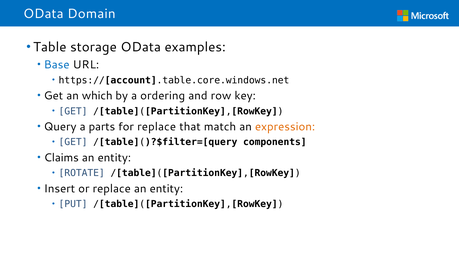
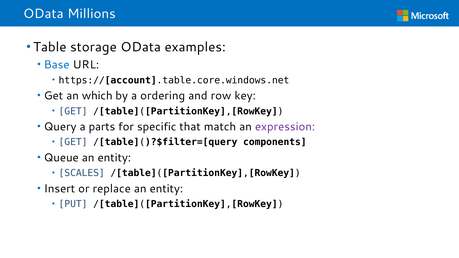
Domain: Domain -> Millions (91, 14)
for replace: replace -> specific (157, 127)
expression colour: orange -> purple (285, 127)
Claims: Claims -> Queue (61, 158)
ROTATE: ROTATE -> SCALES (82, 173)
